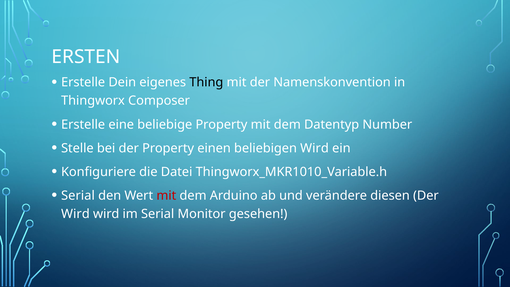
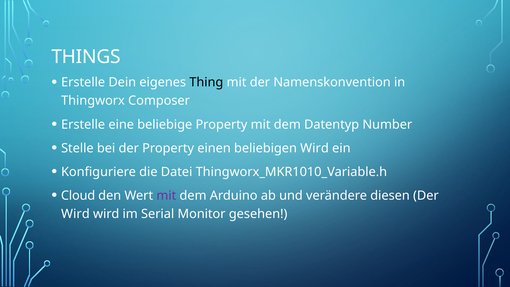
ERSTEN: ERSTEN -> THINGS (86, 57)
Serial: Serial -> Cloud (78, 195)
mit colour: red -> purple (166, 195)
